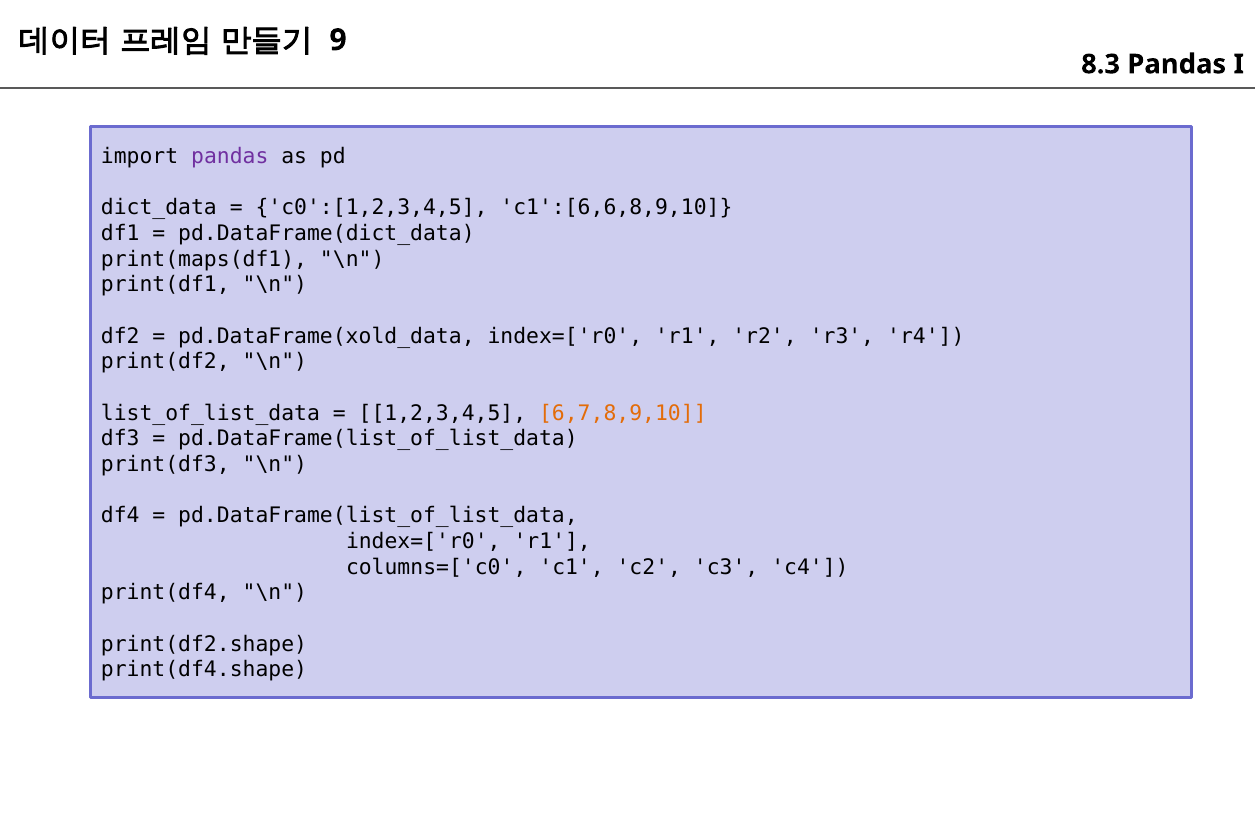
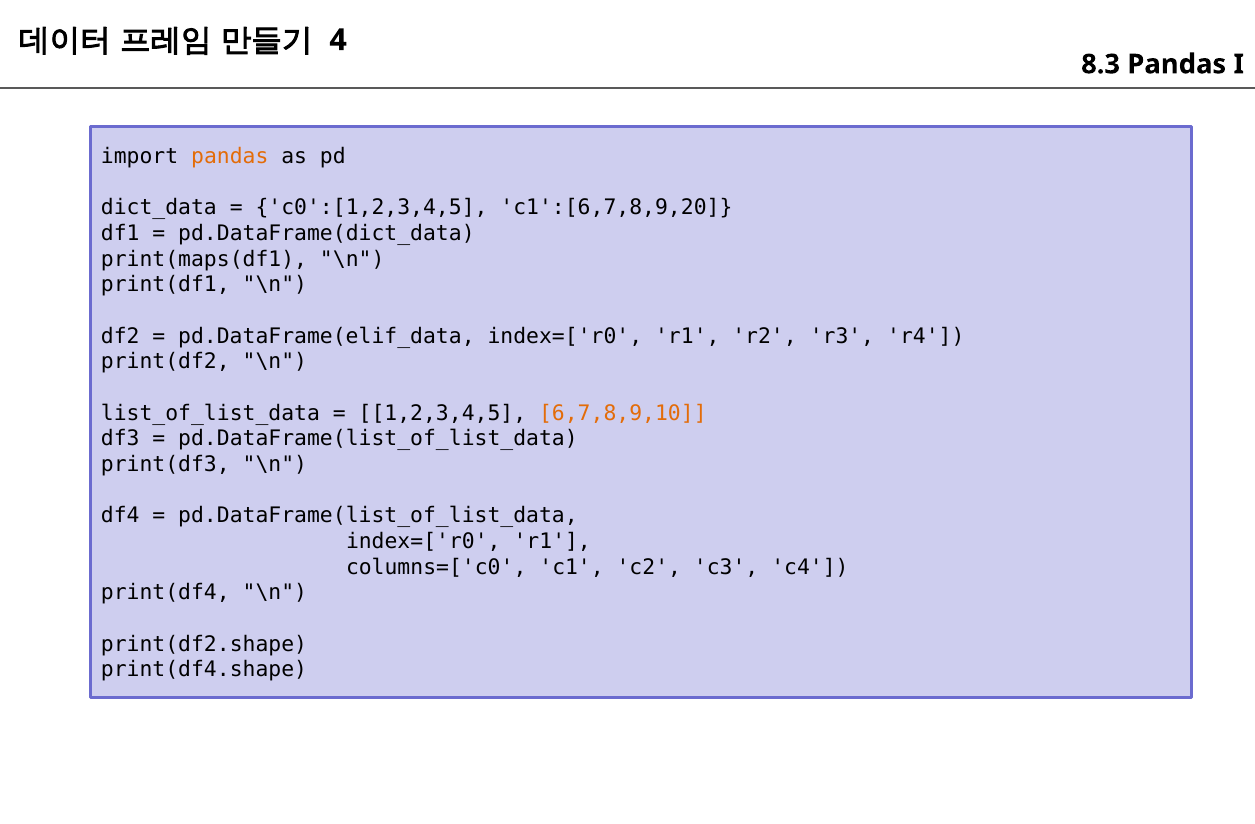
9: 9 -> 4 (338, 40)
pandas colour: purple -> orange (230, 157)
c1':[6,6,8,9,10: c1':[6,6,8,9,10 -> c1':[6,7,8,9,20 (616, 208)
pd.DataFrame(xold_data: pd.DataFrame(xold_data -> pd.DataFrame(elif_data (326, 336)
